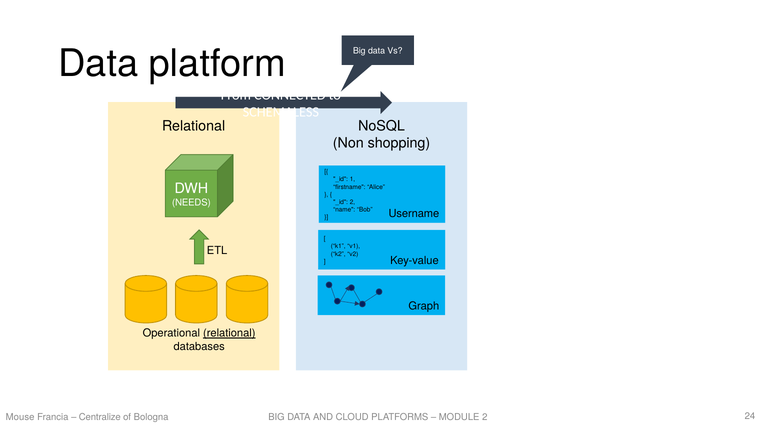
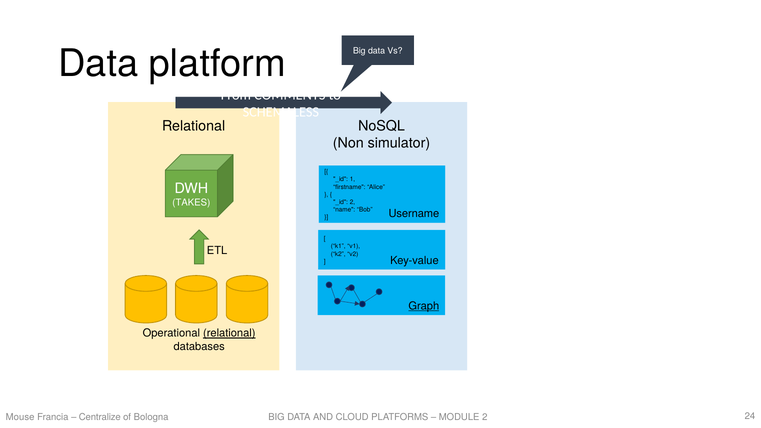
CONNECTED: CONNECTED -> COMMENTS (290, 95)
shopping: shopping -> simulator (399, 143)
NEEDS: NEEDS -> TAKES (191, 203)
Graph underline: none -> present (424, 306)
